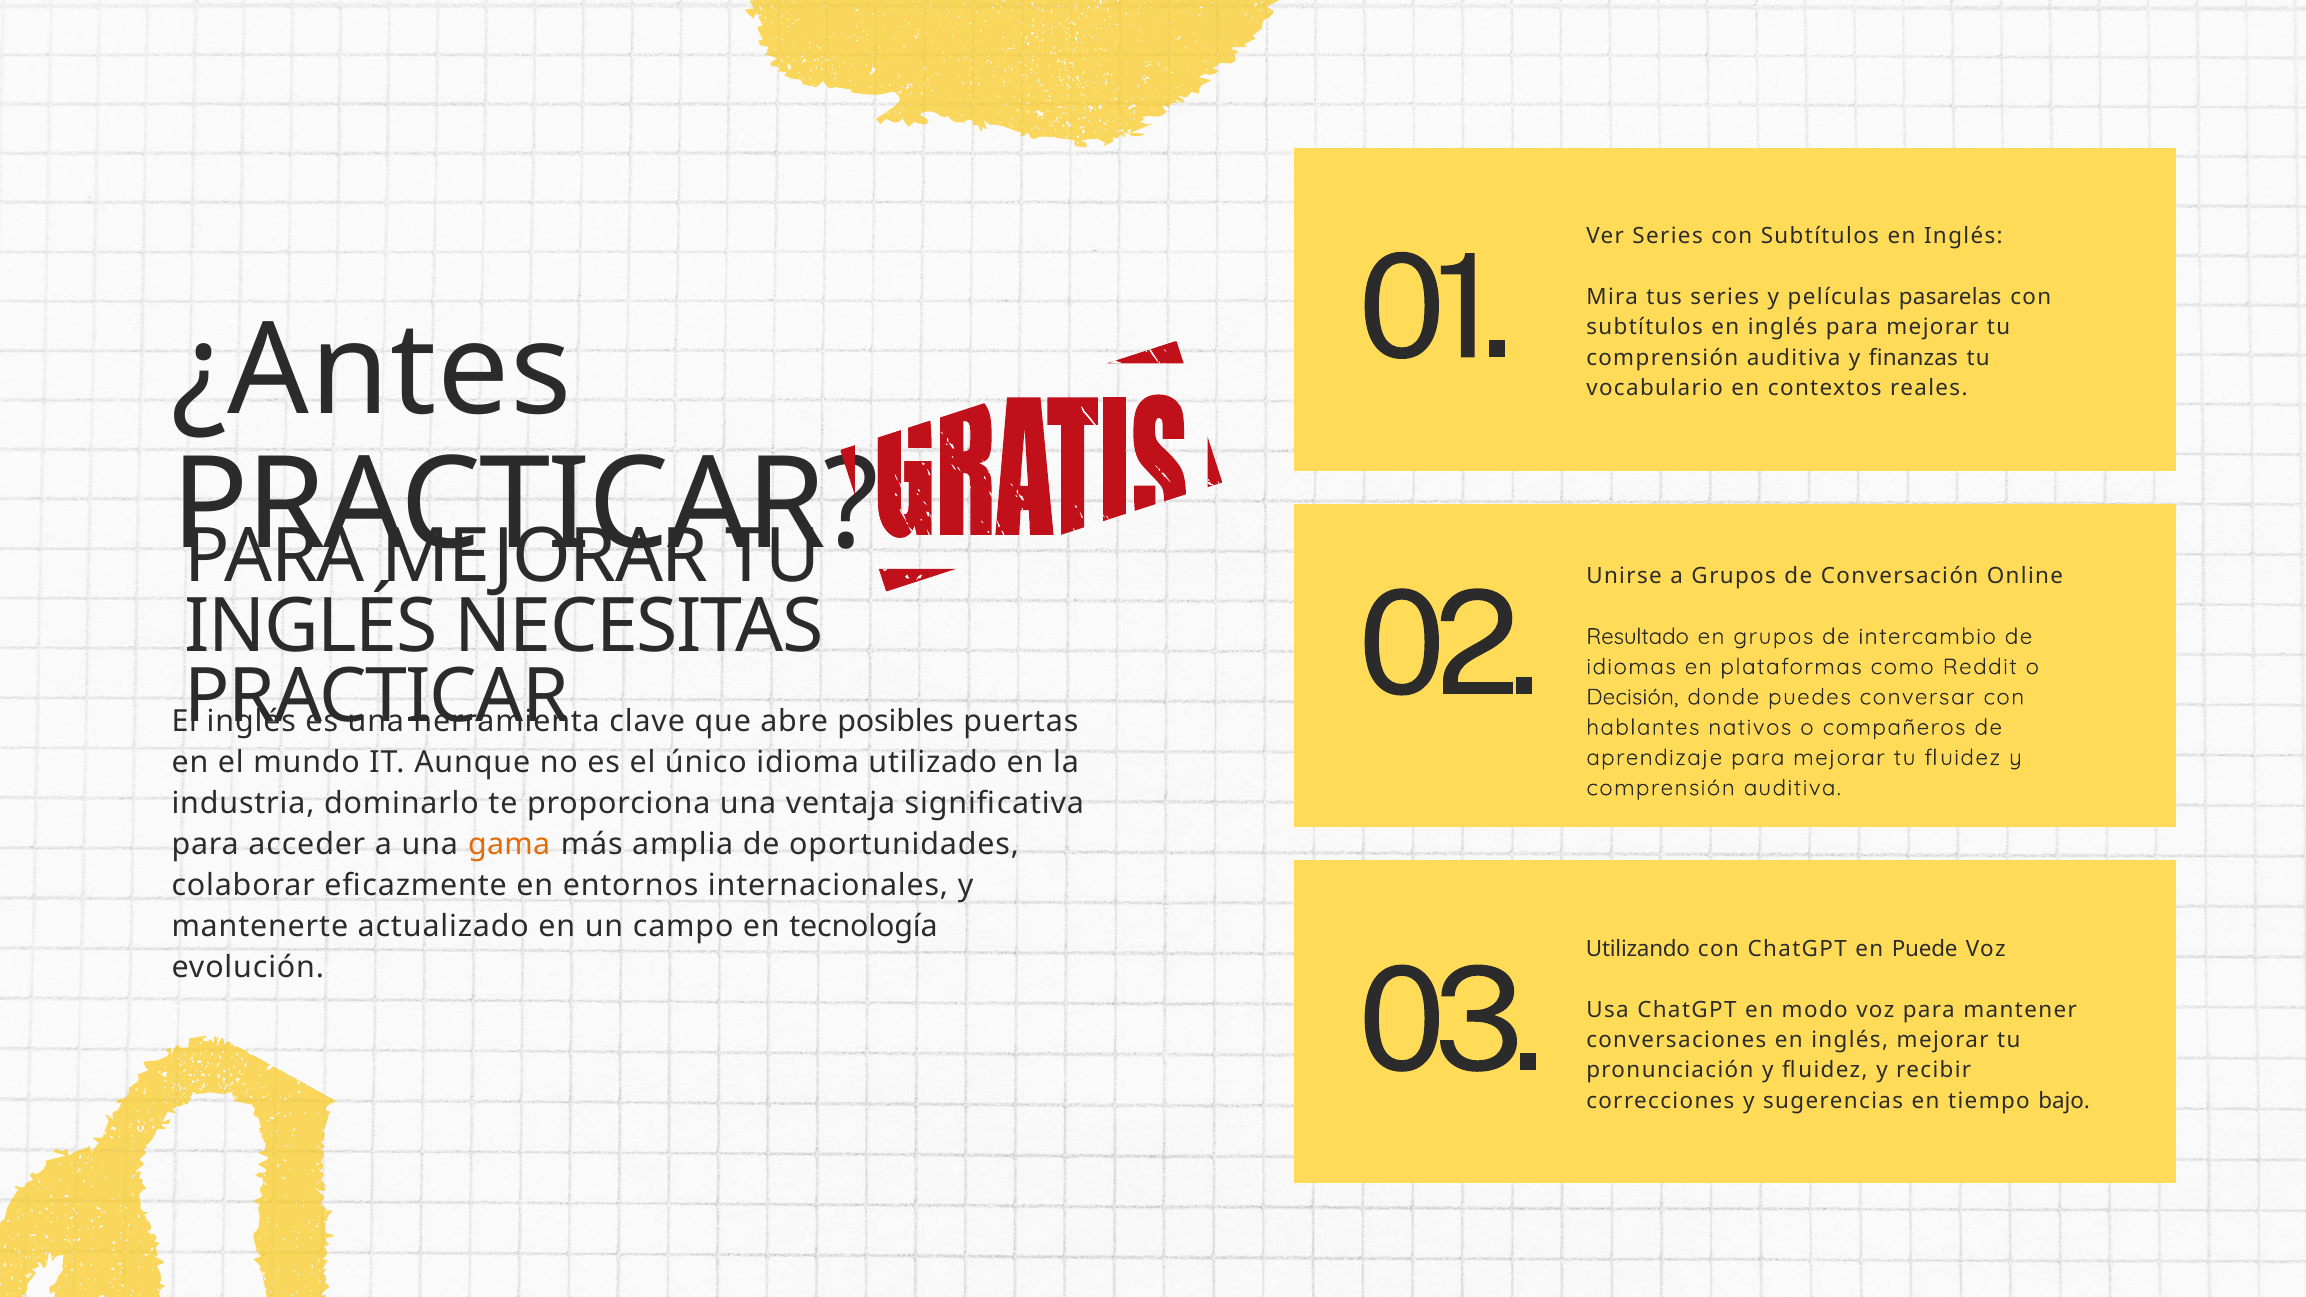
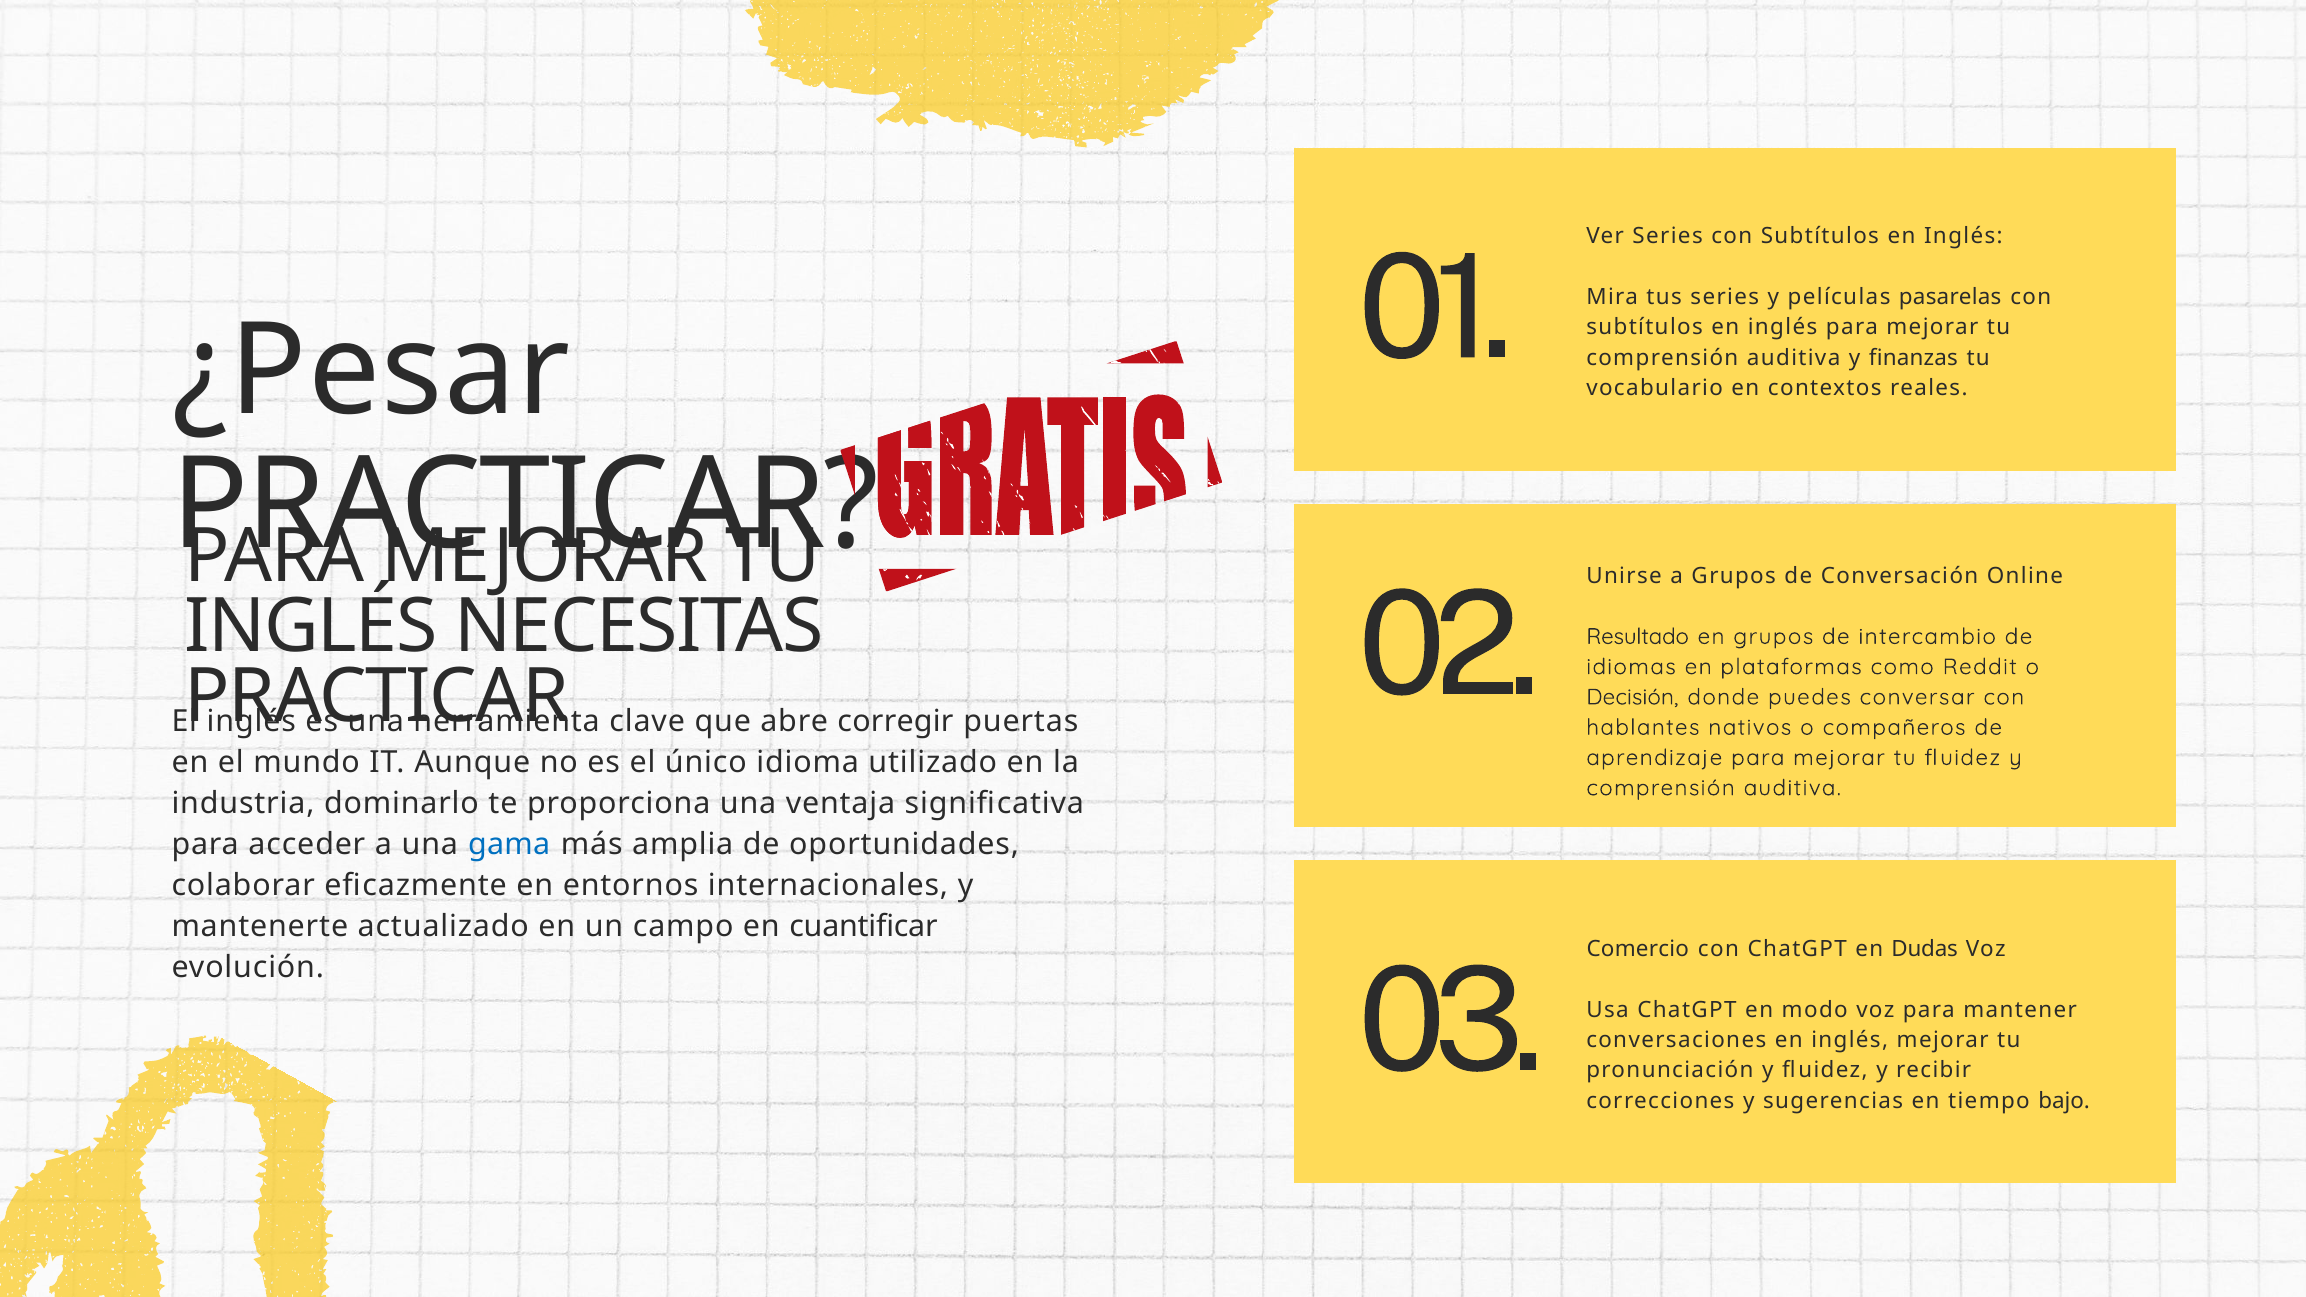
¿Antes: ¿Antes -> ¿Pesar (372, 372)
posibles: posibles -> corregir (896, 721)
gama colour: orange -> blue (509, 844)
tecnología: tecnología -> cuantificar (863, 927)
Utilizando: Utilizando -> Comercio (1638, 949)
Puede: Puede -> Dudas (1925, 949)
